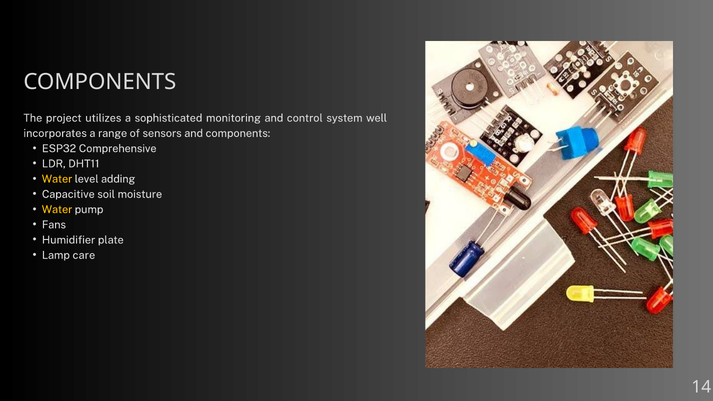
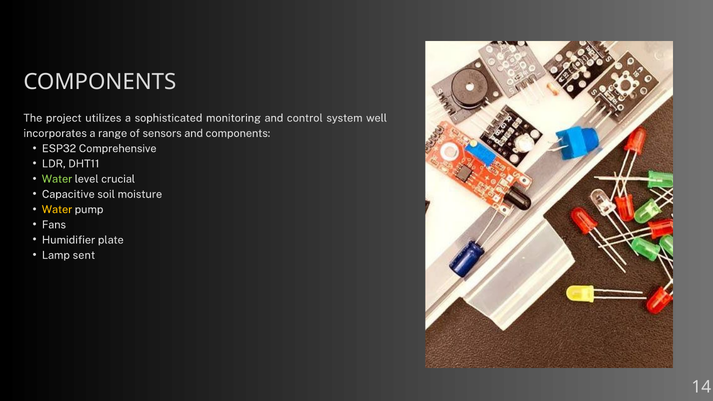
Water colour: yellow -> light green (57, 179)
adding: adding -> crucial (118, 179)
care: care -> sent (84, 255)
